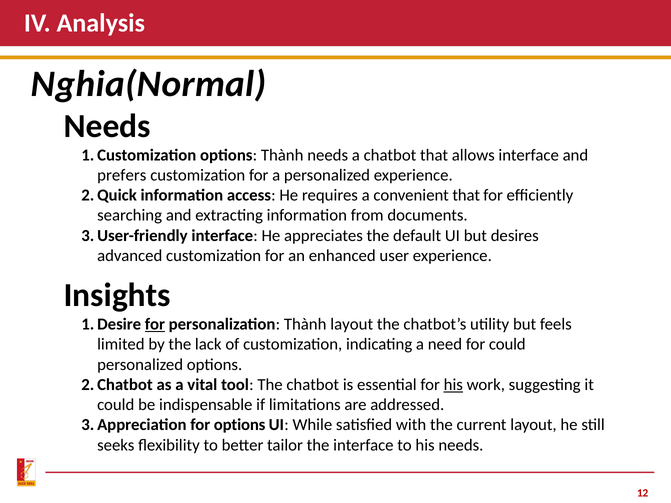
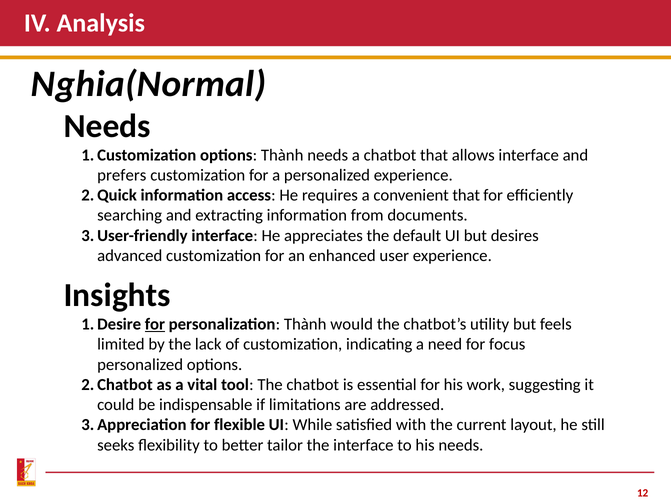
Thành layout: layout -> would (352, 324)
for could: could -> focus (507, 345)
his underline: present -> none (453, 385)
for options: options -> flexible (240, 425)
